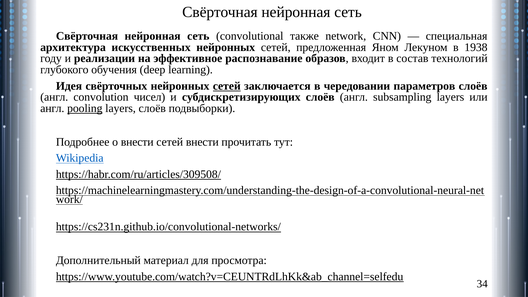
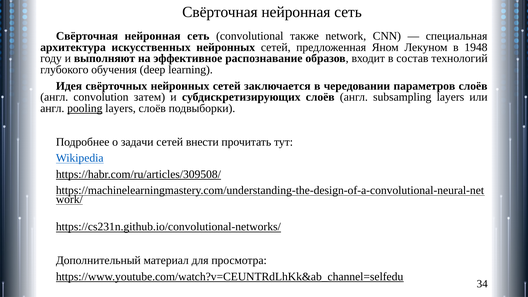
1938: 1938 -> 1948 (476, 47)
реализации: реализации -> выполняют (105, 59)
сетей underline: present -> none (227, 86)
чисел: чисел -> затем (149, 97)
о внести: внести -> задачи (137, 142)
